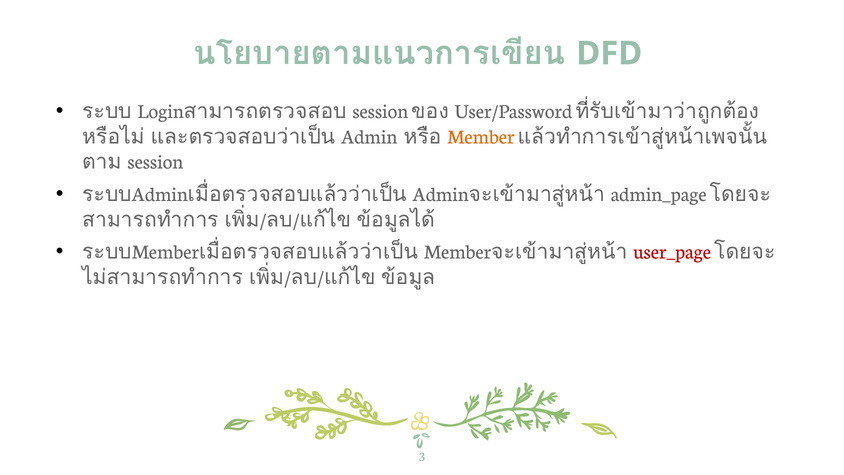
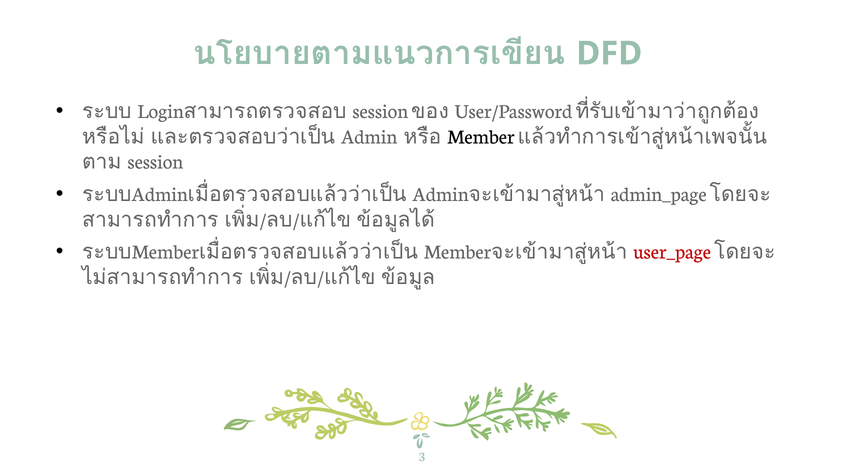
Member colour: orange -> black (481, 137)
